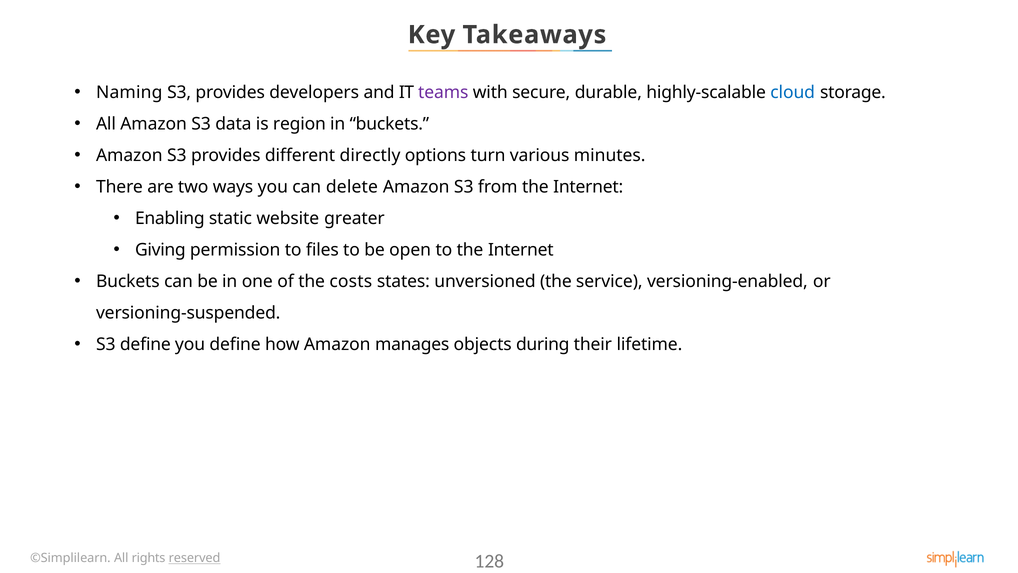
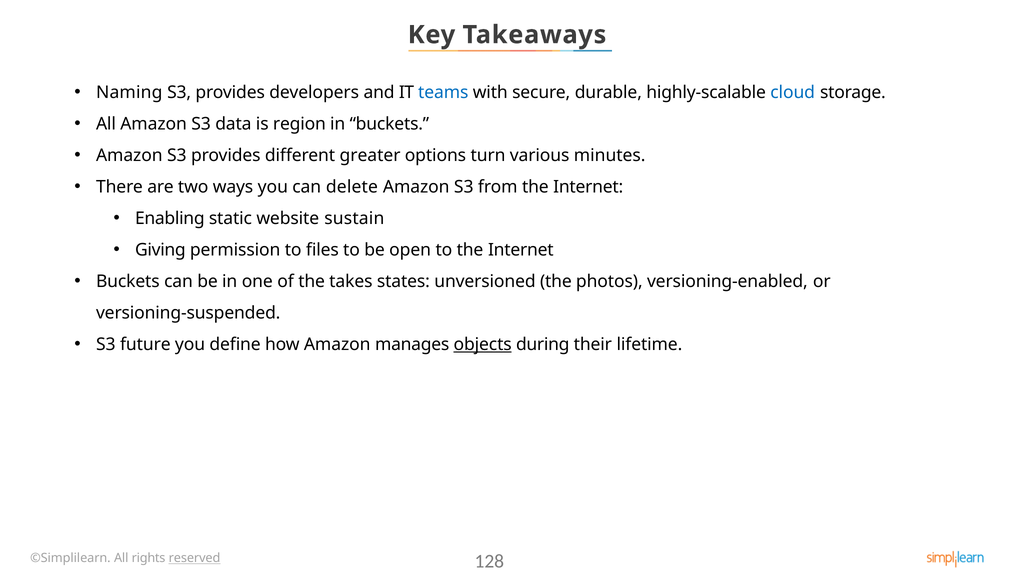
teams colour: purple -> blue (443, 92)
directly: directly -> greater (370, 155)
greater: greater -> sustain (354, 218)
costs: costs -> takes (351, 281)
service: service -> photos (609, 281)
S3 define: define -> future (145, 344)
objects underline: none -> present (483, 344)
